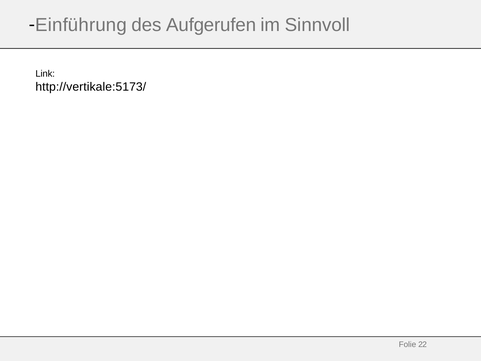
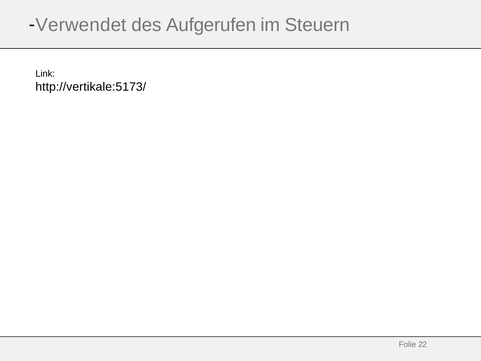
Einführung: Einführung -> Verwendet (81, 25)
Sinnvoll: Sinnvoll -> Steuern (317, 25)
